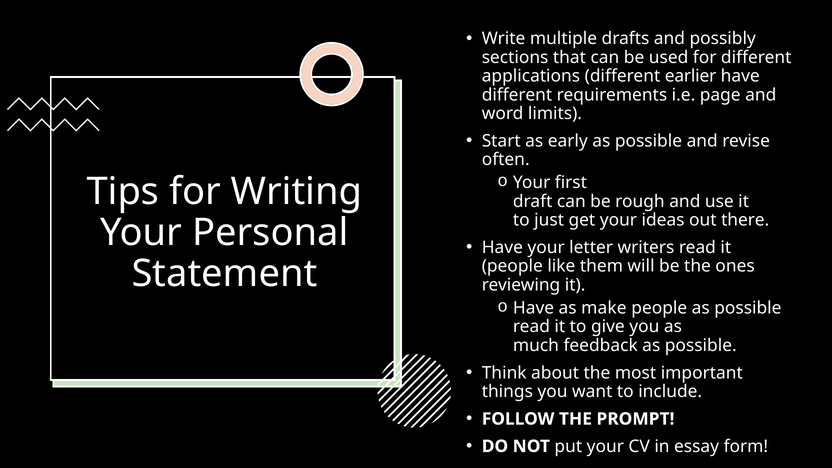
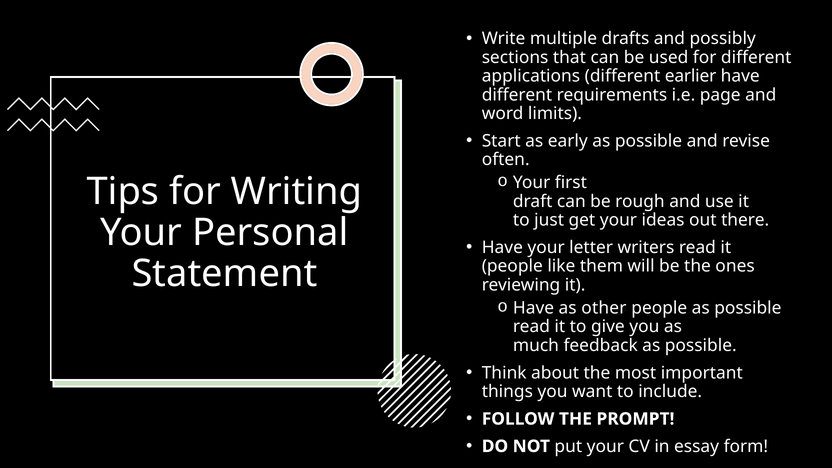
make: make -> other (604, 308)
